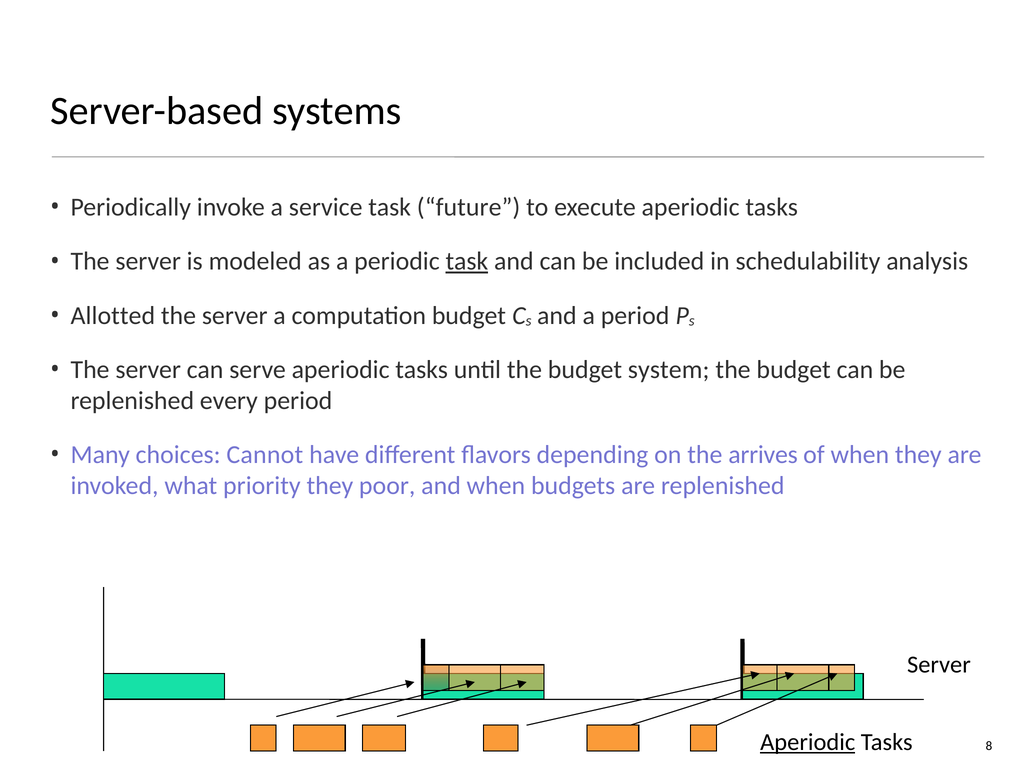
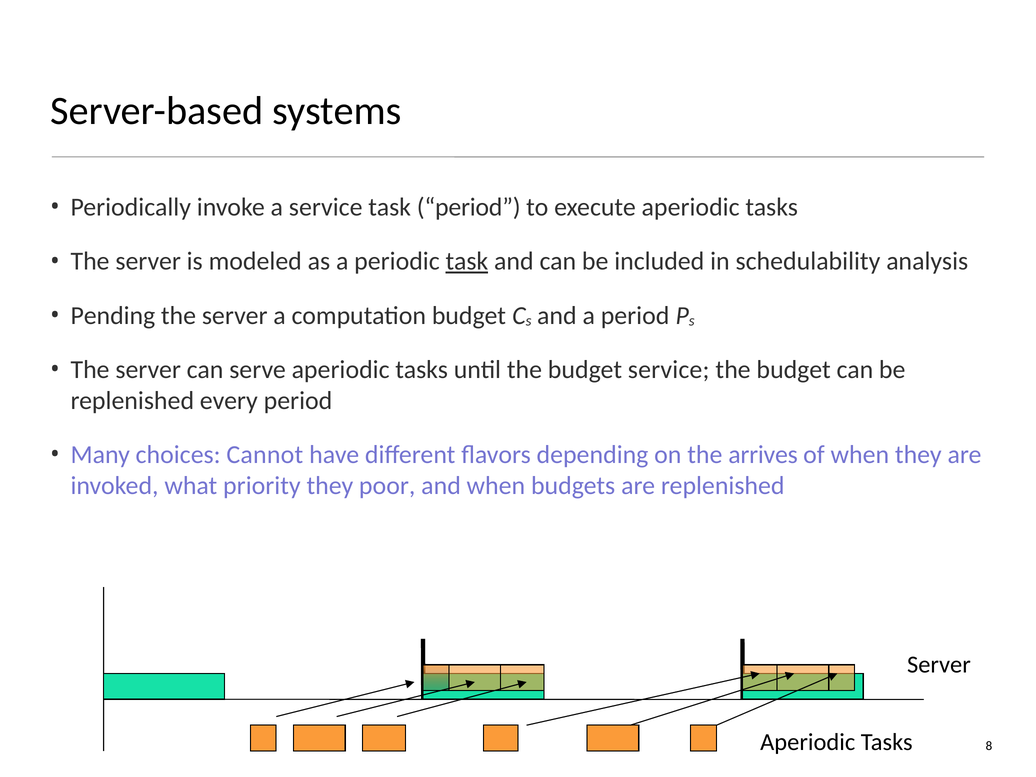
task future: future -> period (469, 207)
Allotted: Allotted -> Pending (113, 315)
budget system: system -> service (669, 370)
Aperiodic underline: present -> none (808, 742)
